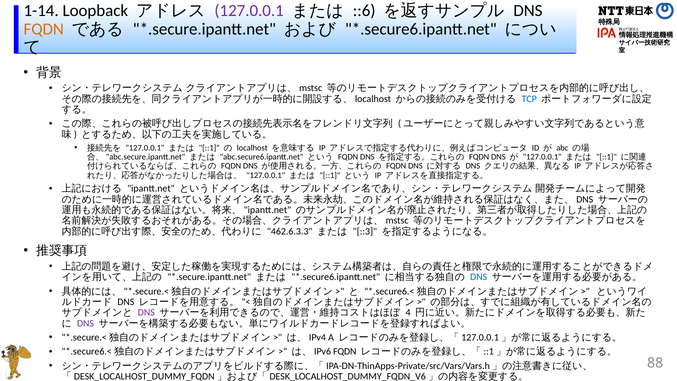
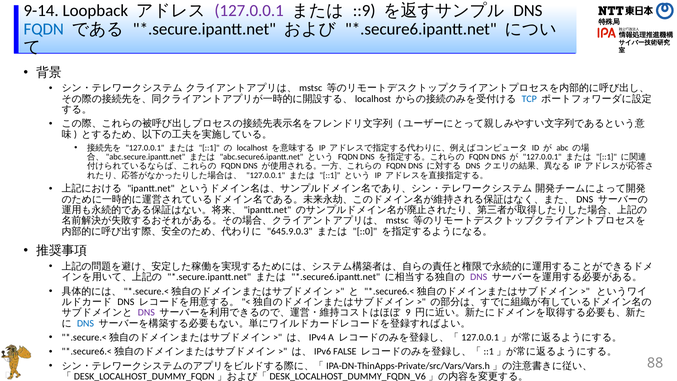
1-14: 1-14 -> 9-14 (41, 11)
::6: ::6 -> ::9 (364, 11)
FQDN colour: orange -> blue (44, 29)
462.6.3.3: 462.6.3.3 -> 645.9.0.3 (290, 231)
::3: ::3 -> ::0 (365, 231)
DNS colour: blue -> purple (479, 277)
4: 4 -> 9 (408, 312)
DNS colour: purple -> blue (86, 323)
FQDN: FQDN -> FALSE (345, 352)
